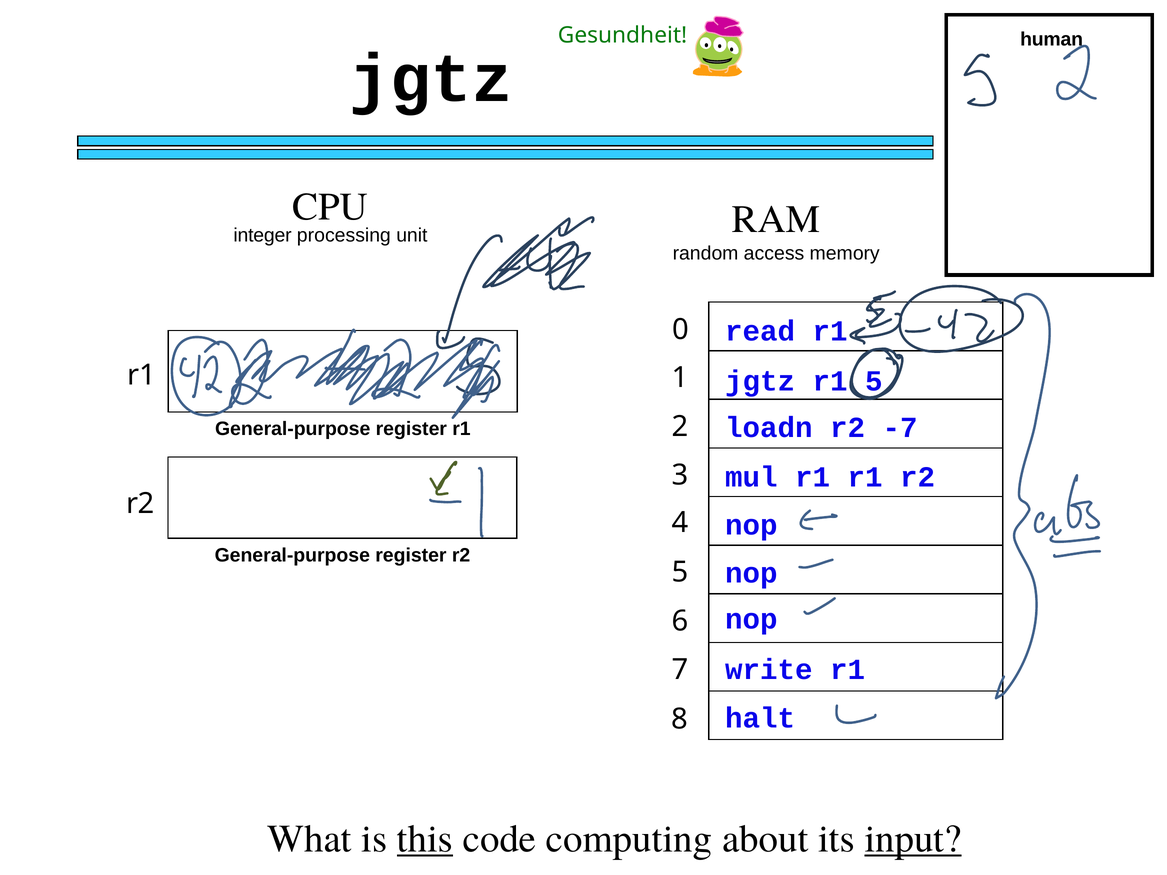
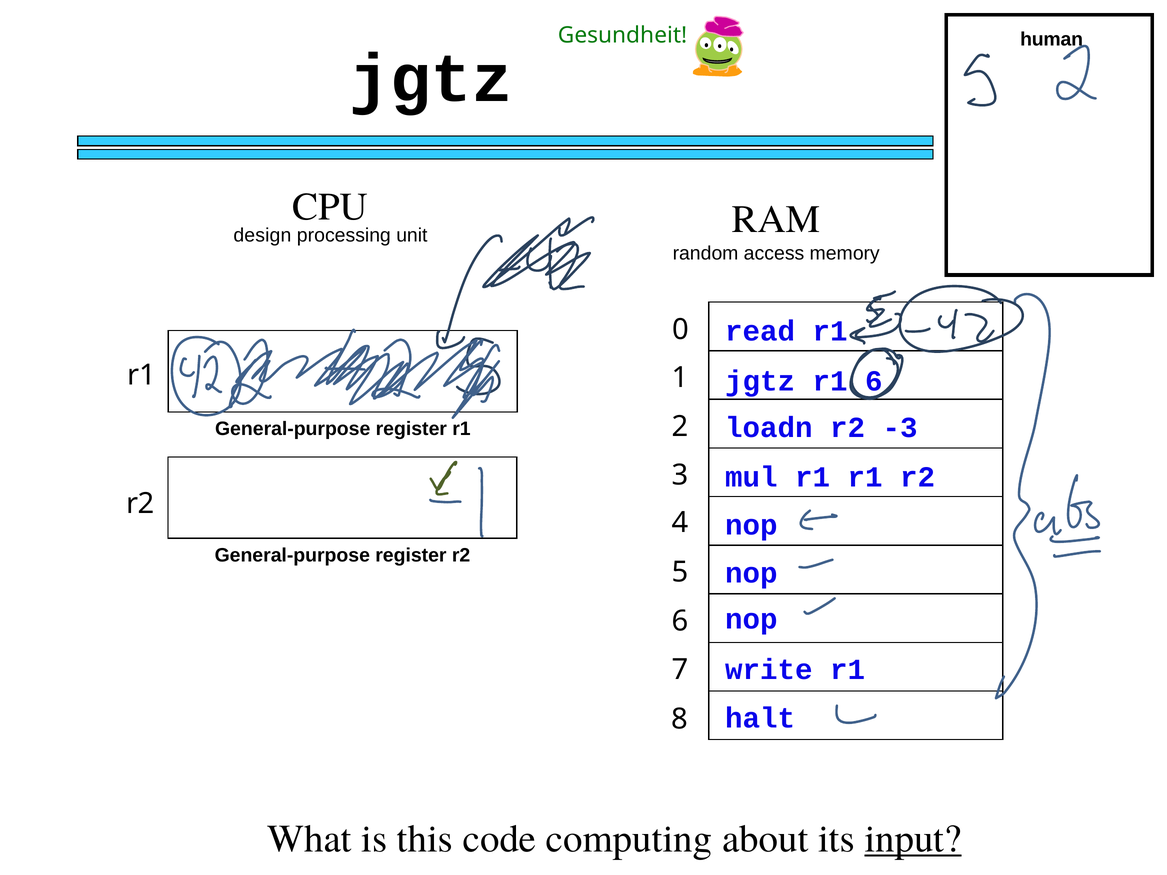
integer: integer -> design (262, 235)
r1 5: 5 -> 6 (874, 381)
-7: -7 -> -3 (900, 428)
this underline: present -> none (425, 839)
